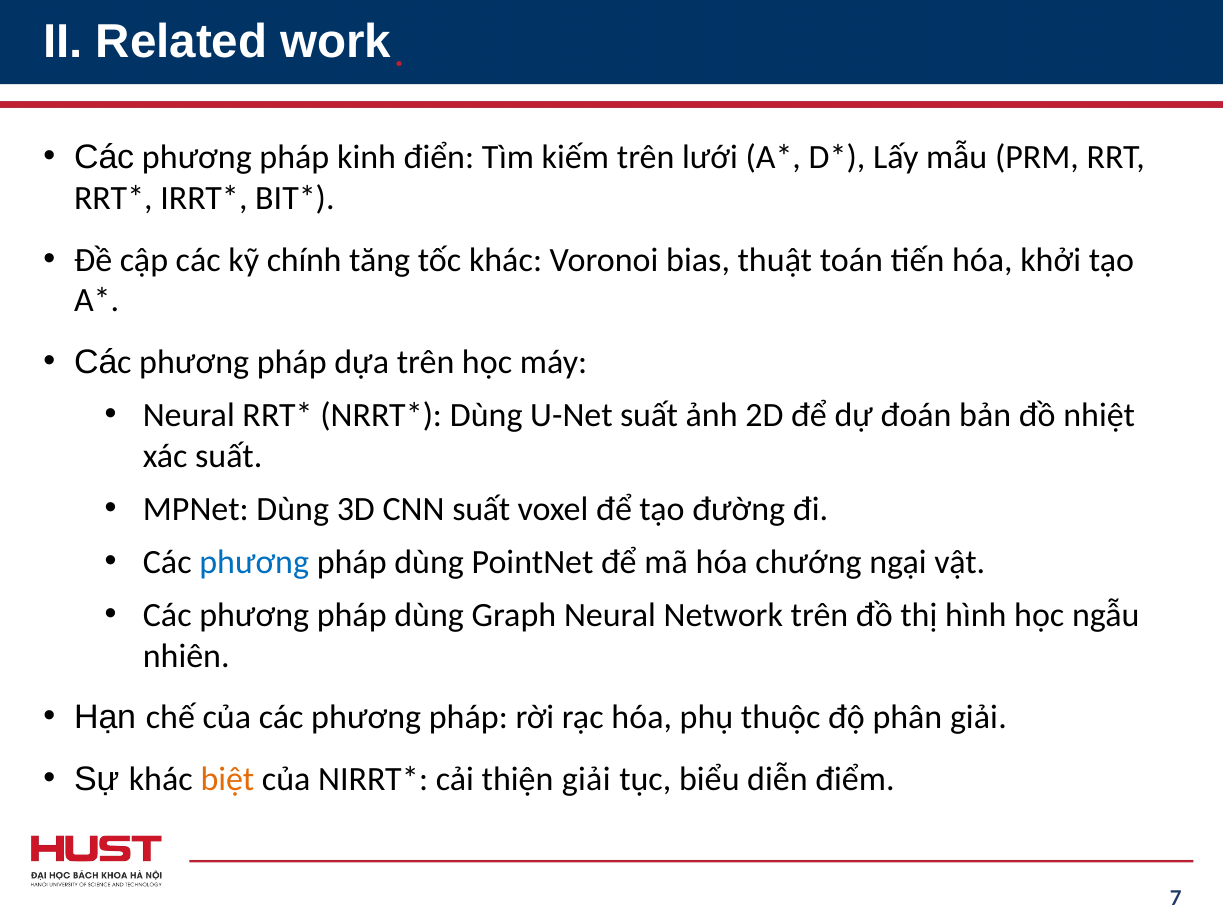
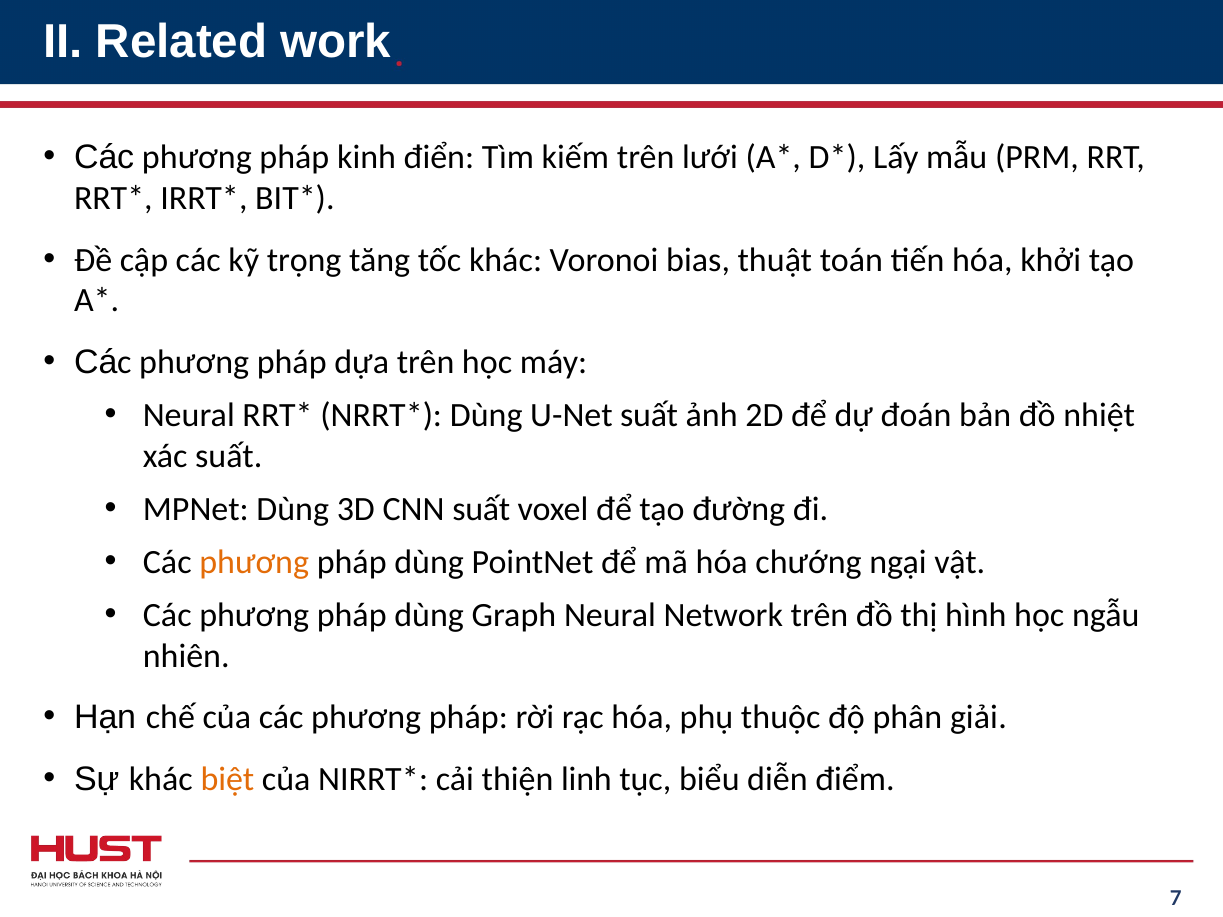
chính: chính -> trọng (304, 260)
phương colour: blue -> orange (254, 562)
thiện giải: giải -> linh (586, 779)
